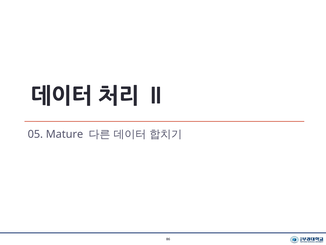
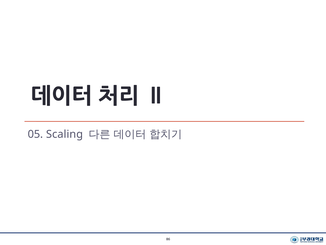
Mature: Mature -> Scaling (64, 134)
